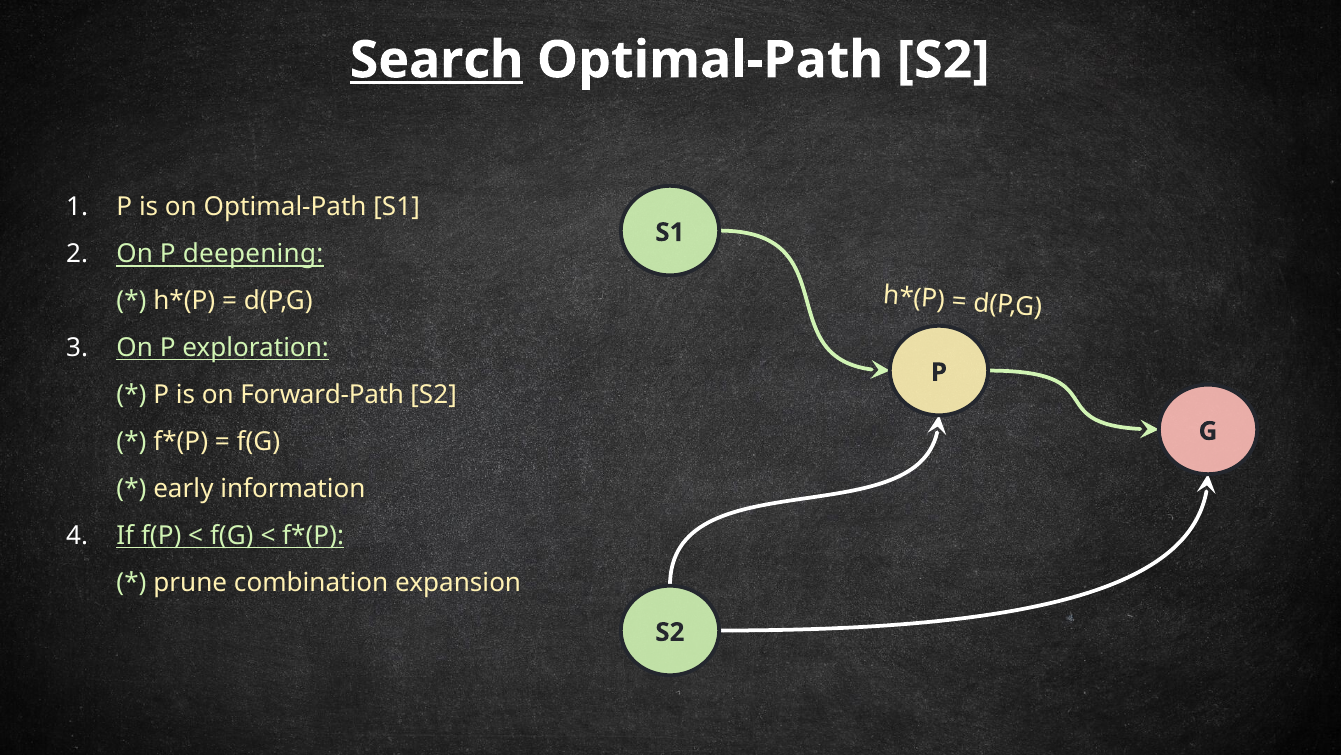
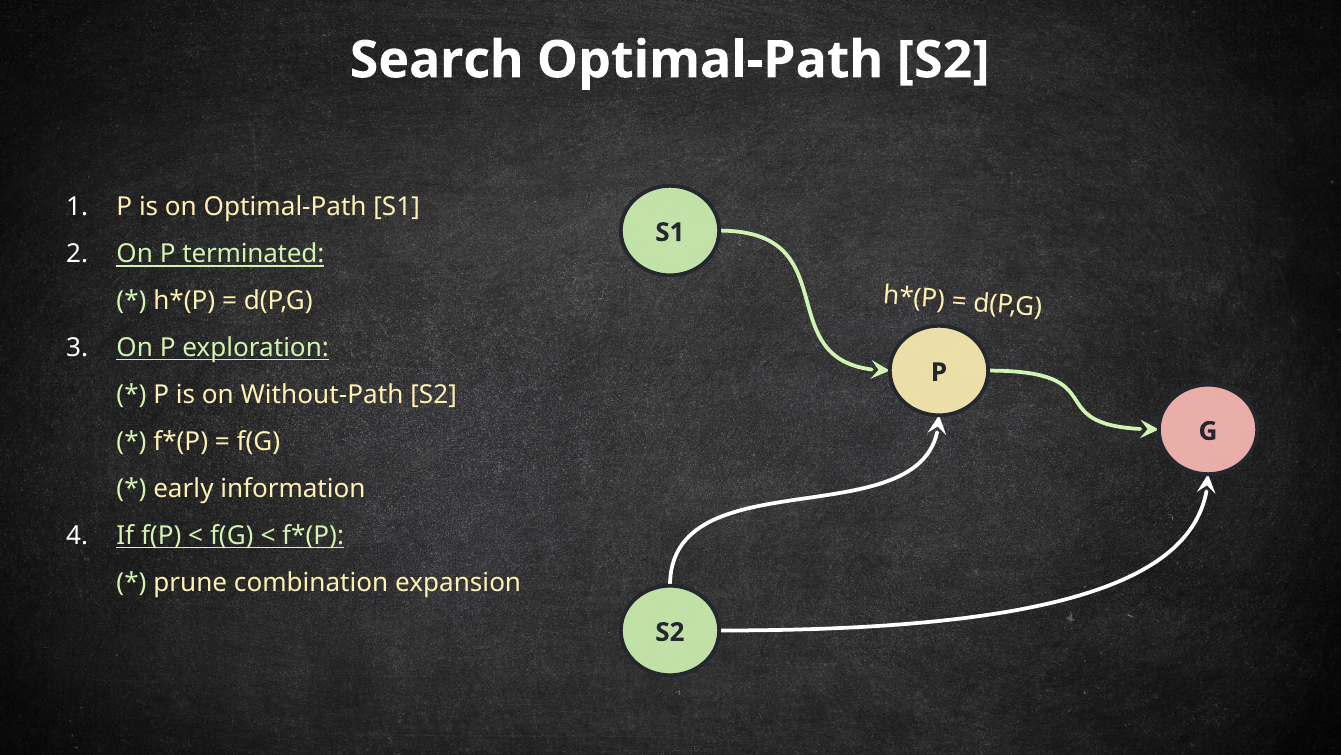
Search underline: present -> none (437, 60)
deepening: deepening -> terminated (253, 253)
Forward-Path: Forward-Path -> Without-Path (322, 394)
